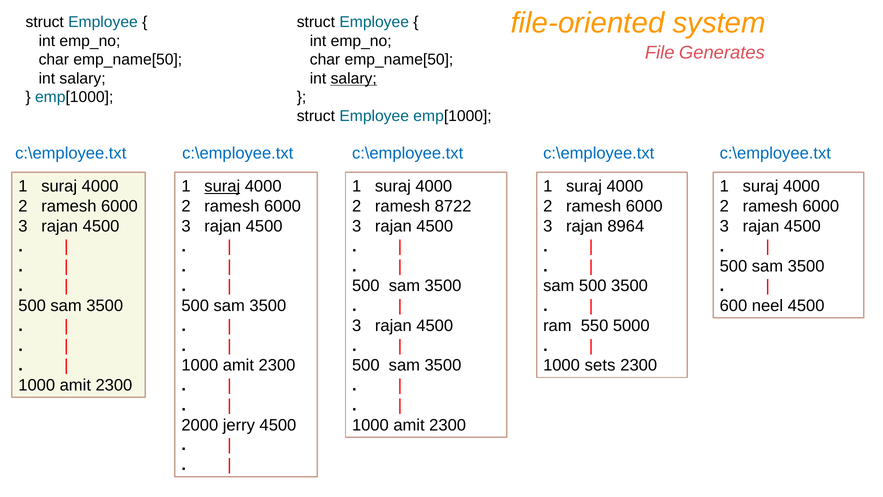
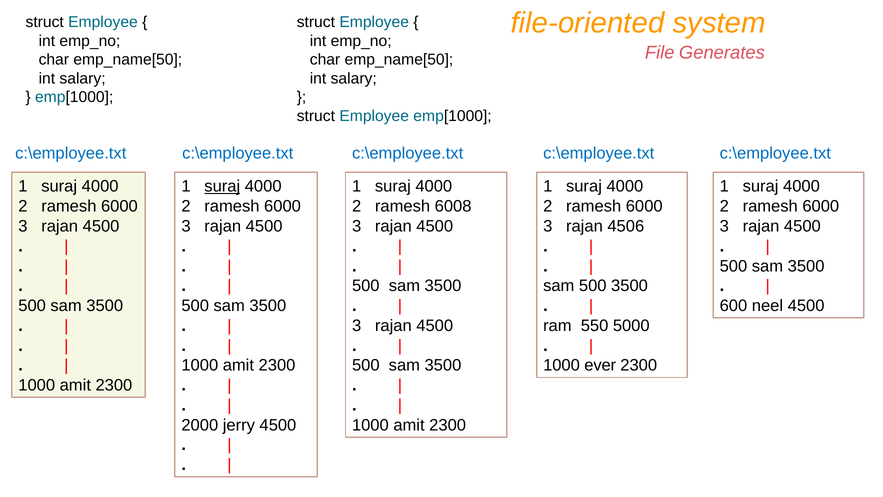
salary underline: present -> none (354, 78)
8722: 8722 -> 6008 (453, 206)
8964: 8964 -> 4506 (626, 226)
sets: sets -> ever (600, 365)
